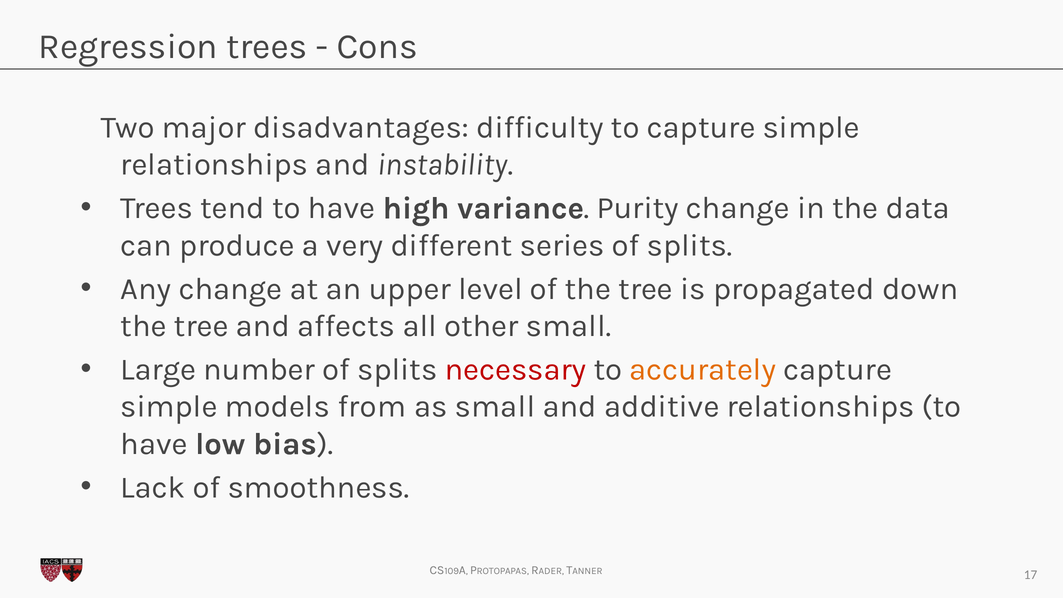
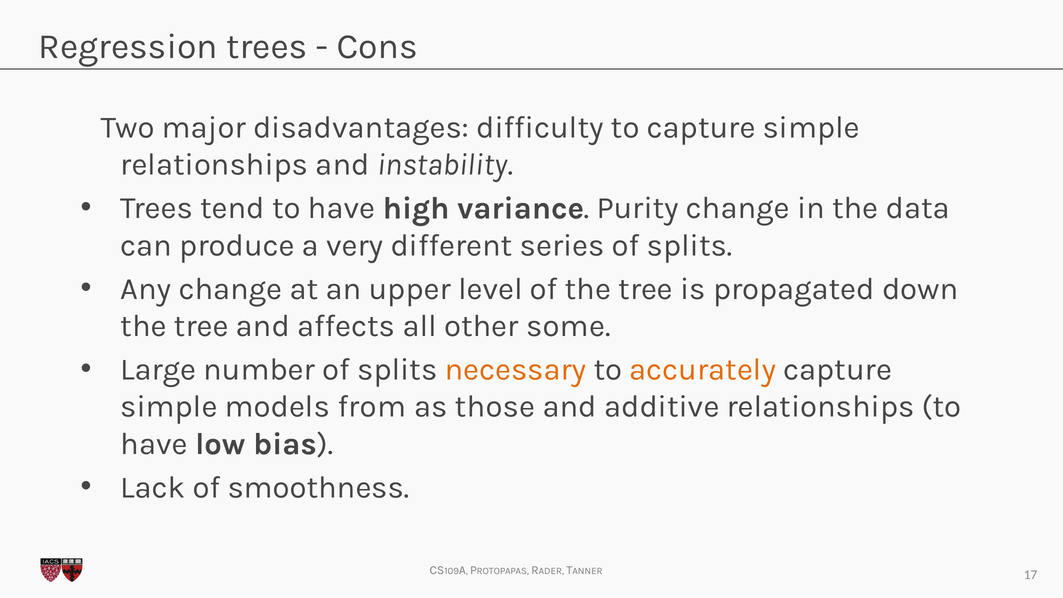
other small: small -> some (568, 326)
necessary colour: red -> orange (515, 369)
as small: small -> those (495, 407)
